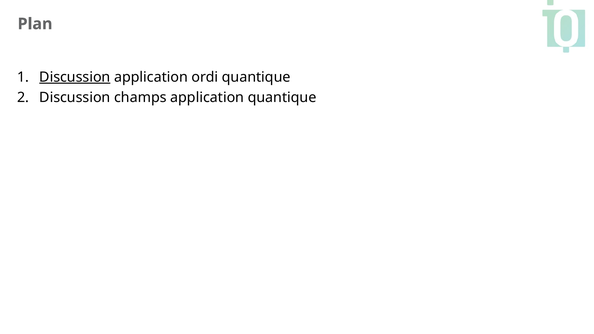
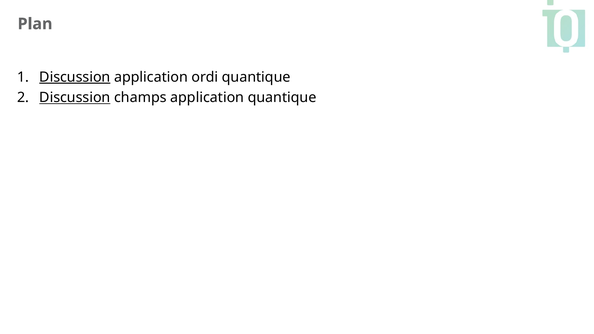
Discussion underline: none -> present (75, 98)
